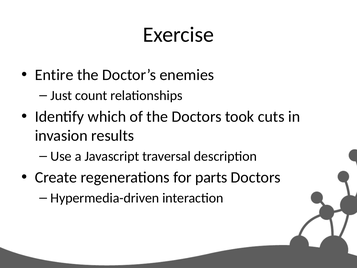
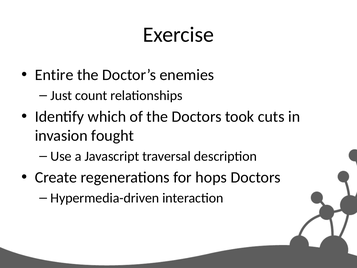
results: results -> fought (113, 136)
parts: parts -> hops (211, 177)
